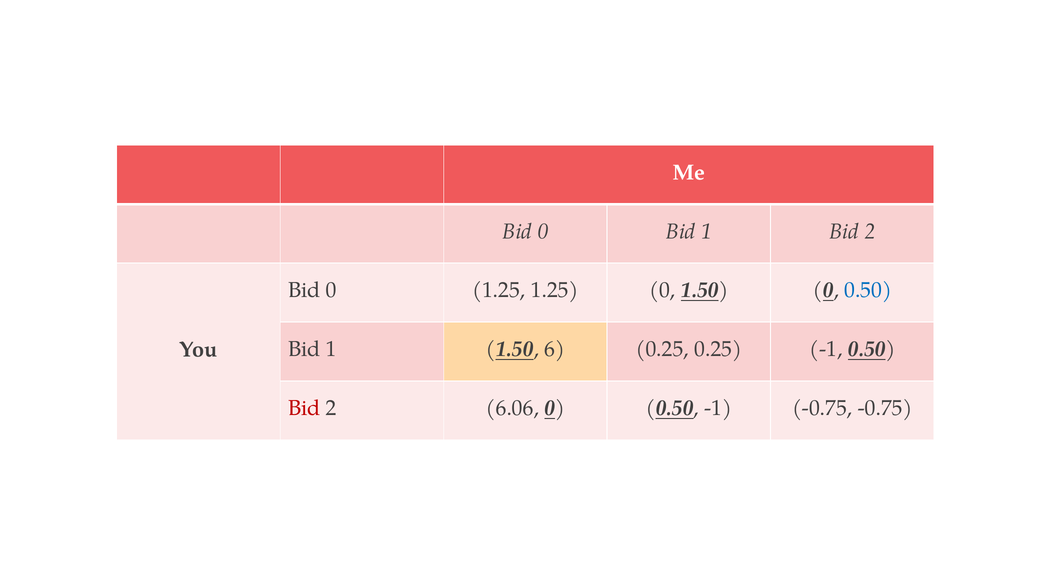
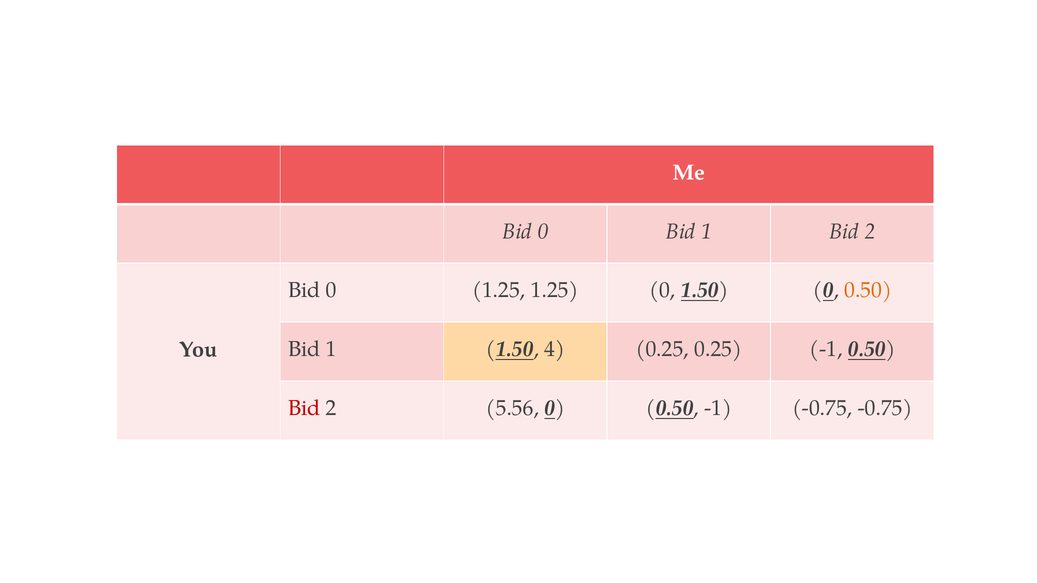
0.50 colour: blue -> orange (868, 290)
6: 6 -> 4 (555, 349)
6.06: 6.06 -> 5.56 (512, 408)
